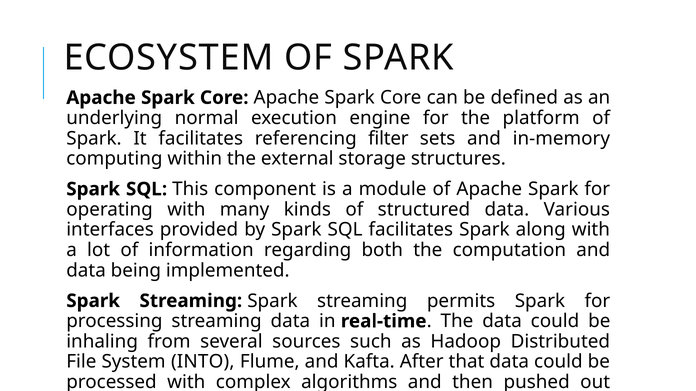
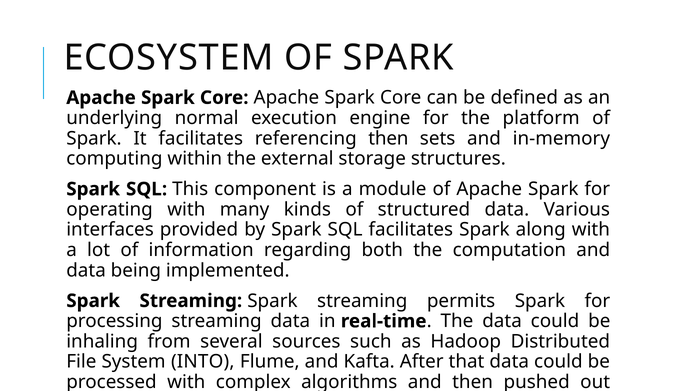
referencing filter: filter -> then (388, 138)
